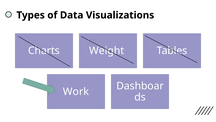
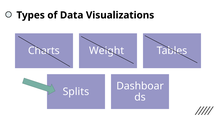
Work: Work -> Splits (76, 91)
